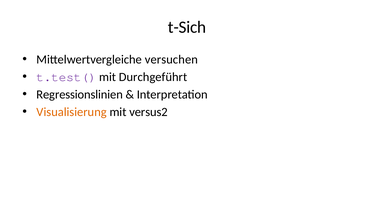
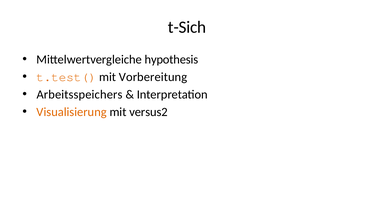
versuchen: versuchen -> hypothesis (171, 59)
t.test( colour: purple -> orange (66, 77)
Durchgeführt: Durchgeführt -> Vorbereitung (153, 77)
Regressionslinien: Regressionslinien -> Arbeitsspeichers (80, 94)
